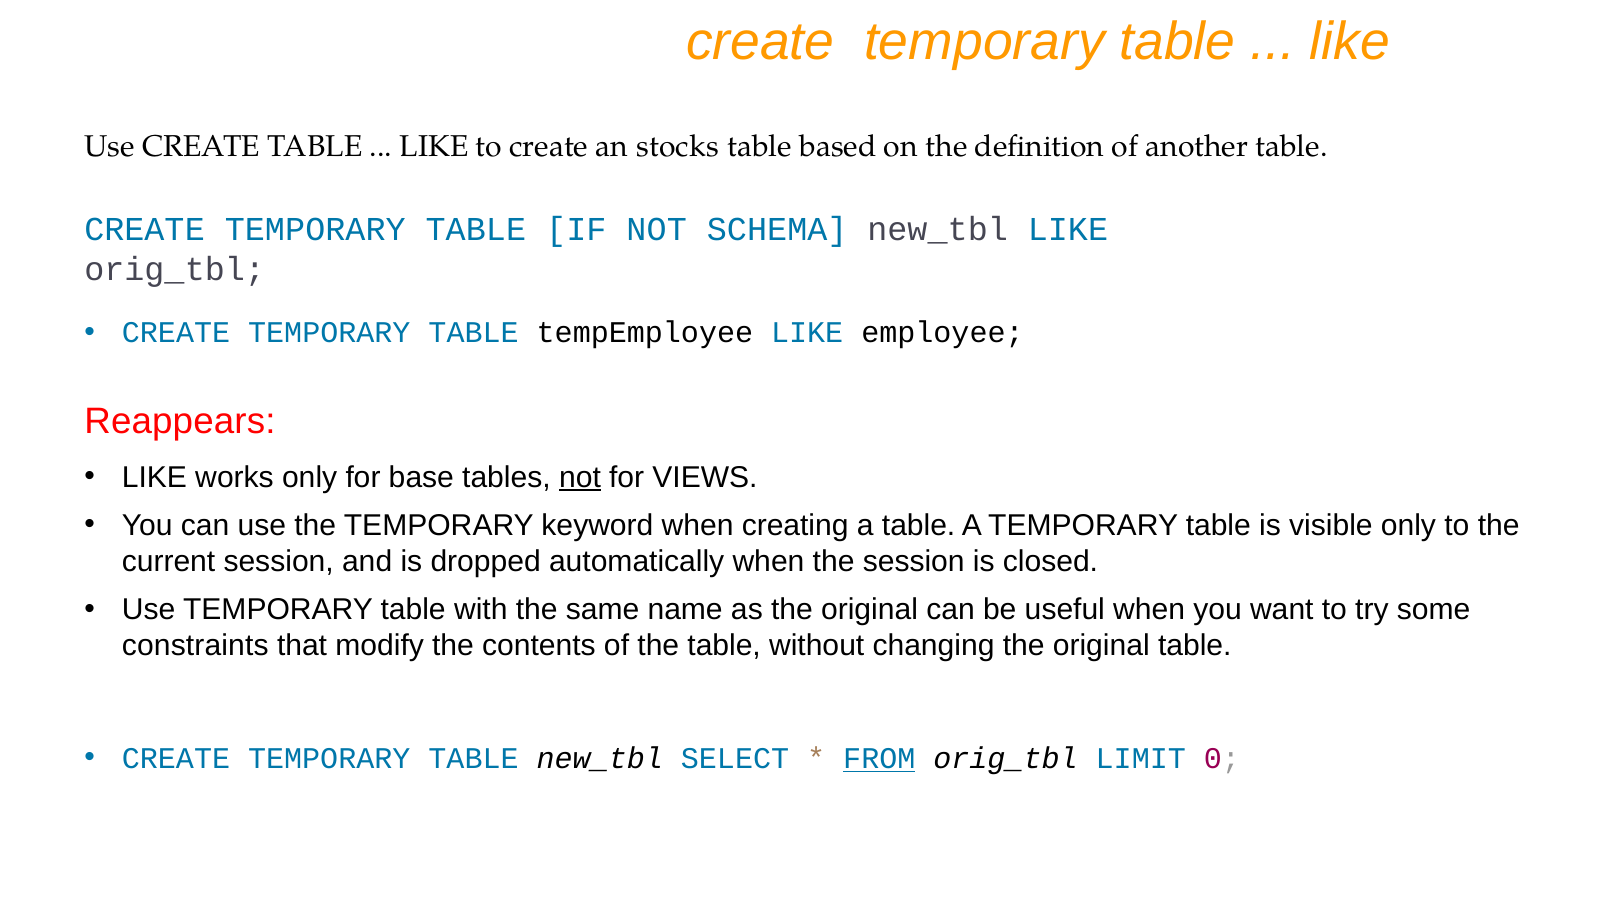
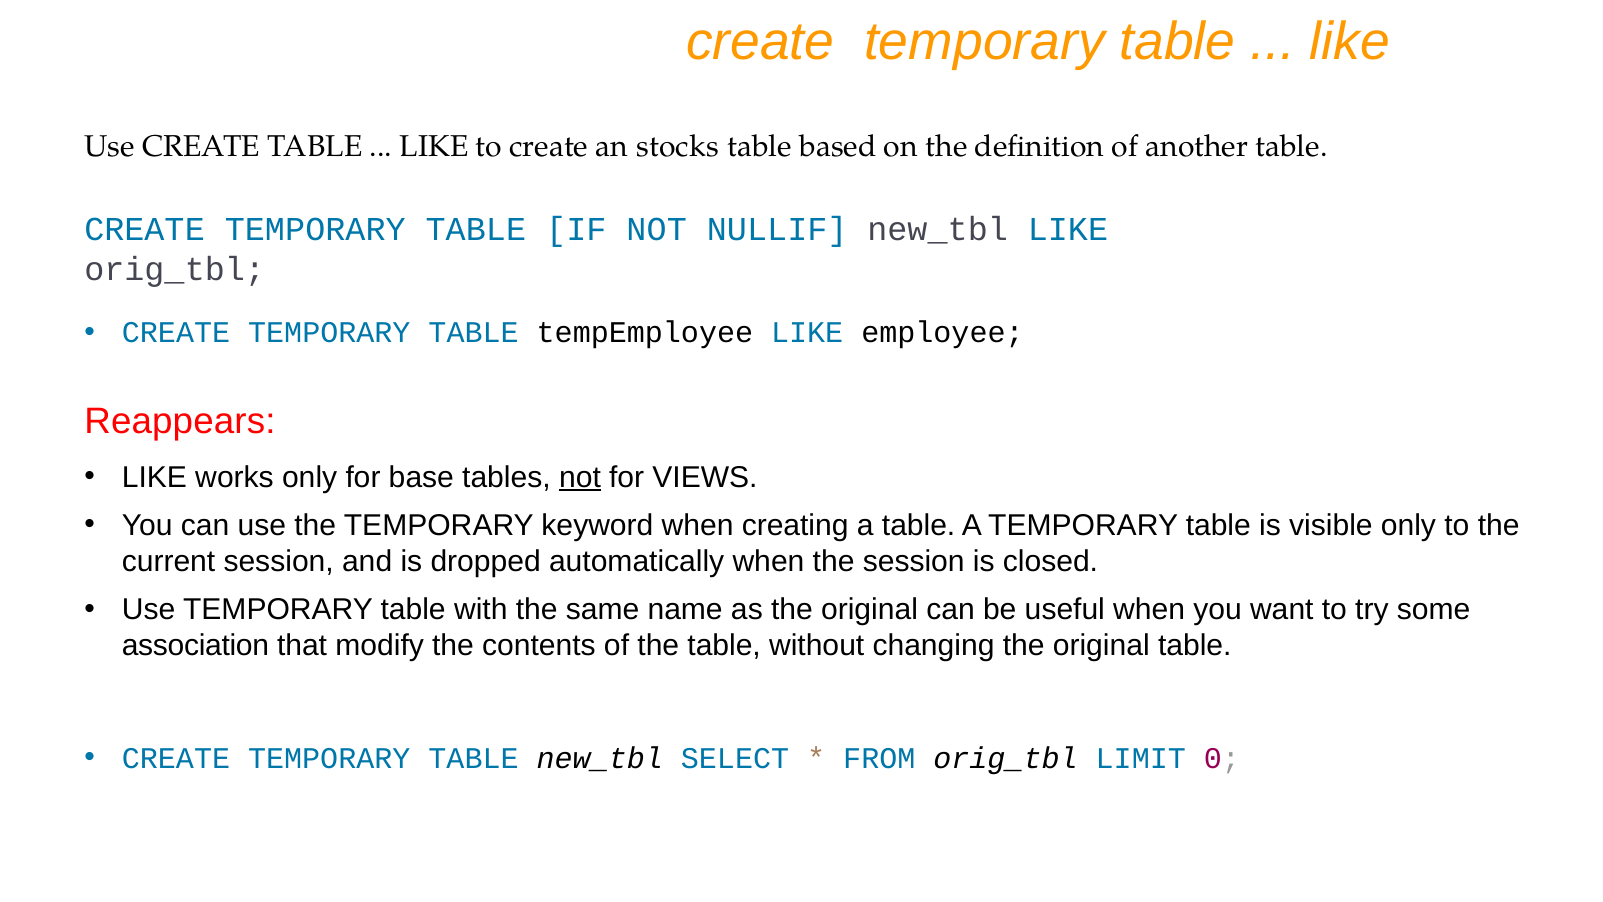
SCHEMA: SCHEMA -> NULLIF (777, 229)
constraints: constraints -> association (195, 646)
FROM underline: present -> none (879, 758)
